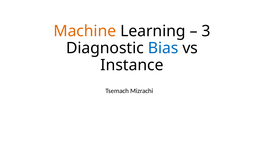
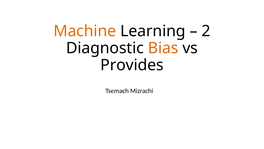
3: 3 -> 2 (206, 31)
Bias colour: blue -> orange (163, 48)
Instance: Instance -> Provides (132, 65)
